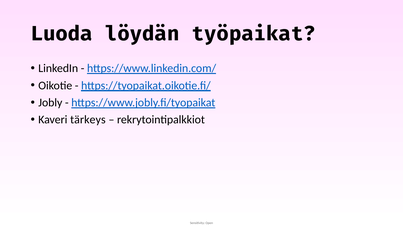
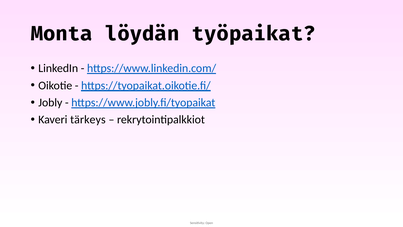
Luoda: Luoda -> Monta (62, 34)
